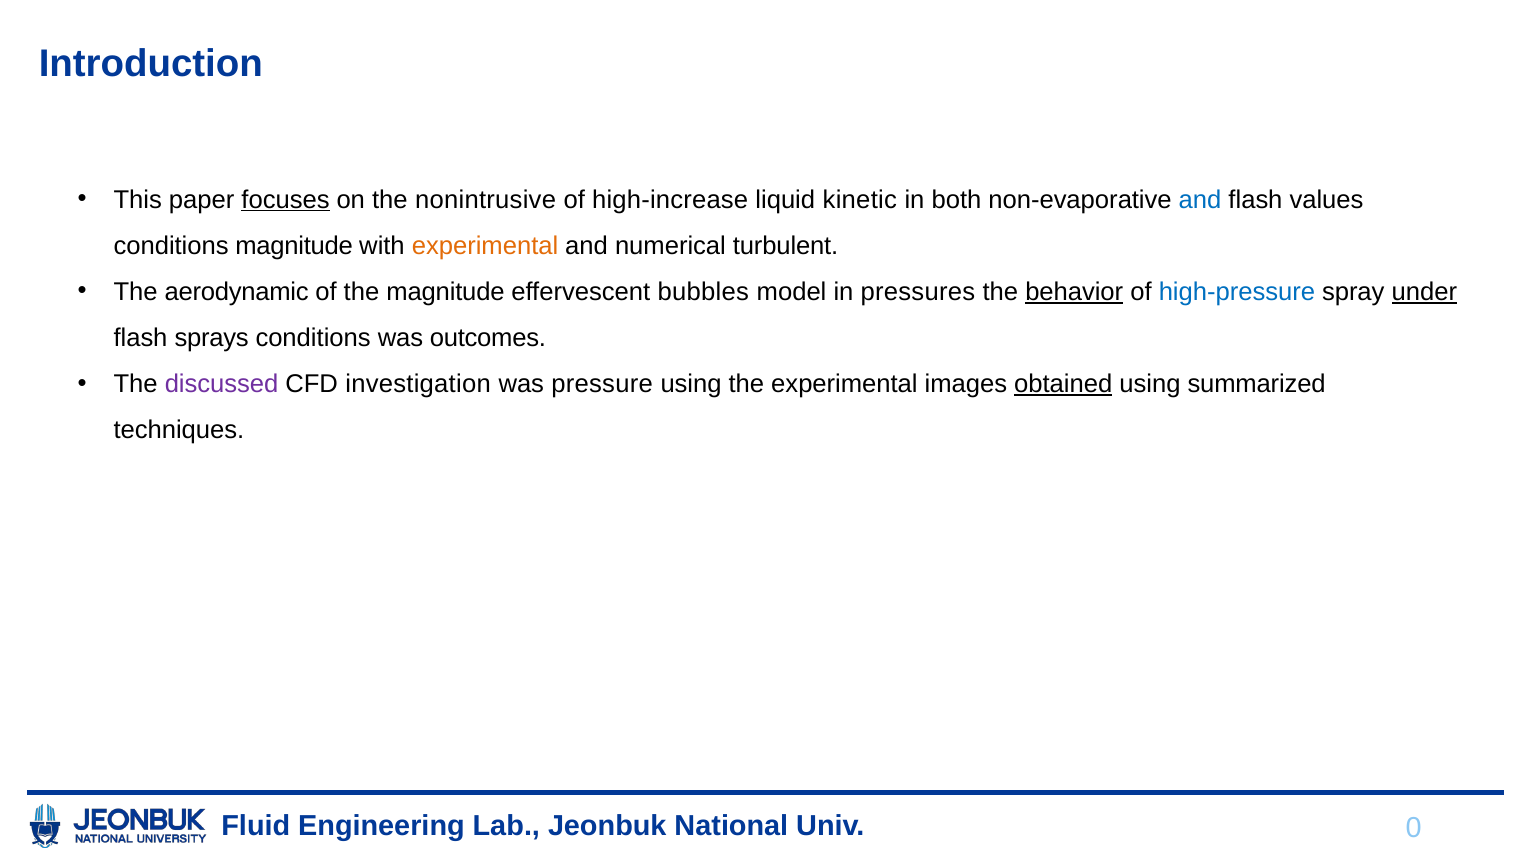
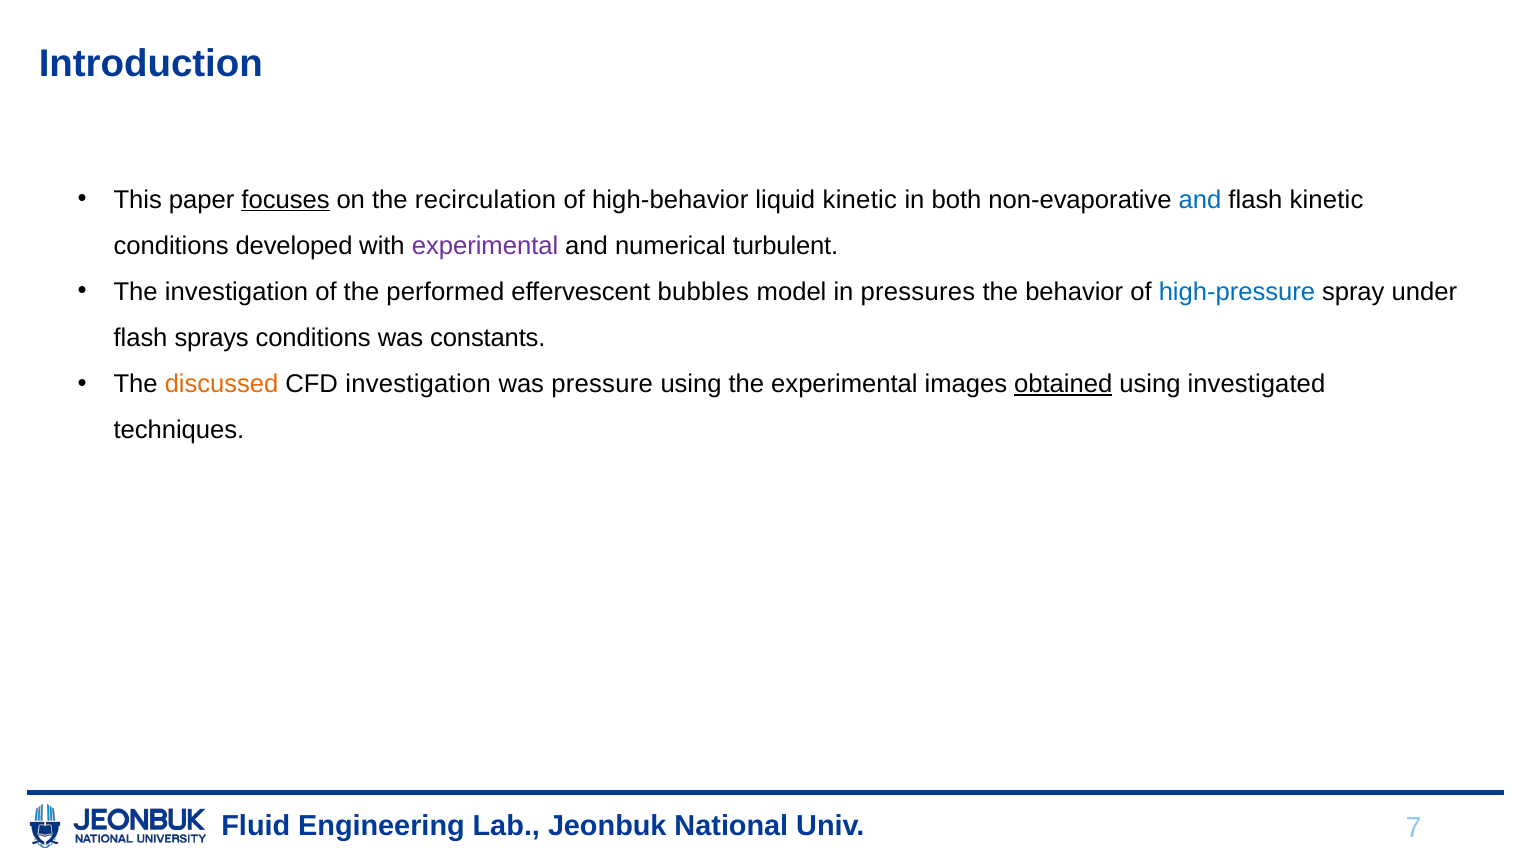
nonintrusive: nonintrusive -> recirculation (486, 200)
high-increase: high-increase -> high-behavior (670, 200)
flash values: values -> kinetic (1326, 200)
conditions magnitude: magnitude -> developed (294, 246)
experimental colour: orange -> purple (485, 246)
The aerodynamic: aerodynamic -> investigation (236, 292)
the magnitude: magnitude -> performed (445, 292)
behavior underline: present -> none (1074, 292)
under underline: present -> none (1424, 292)
outcomes: outcomes -> constants (488, 338)
discussed colour: purple -> orange (222, 384)
summarized: summarized -> investigated (1256, 384)
0: 0 -> 7 (1414, 827)
